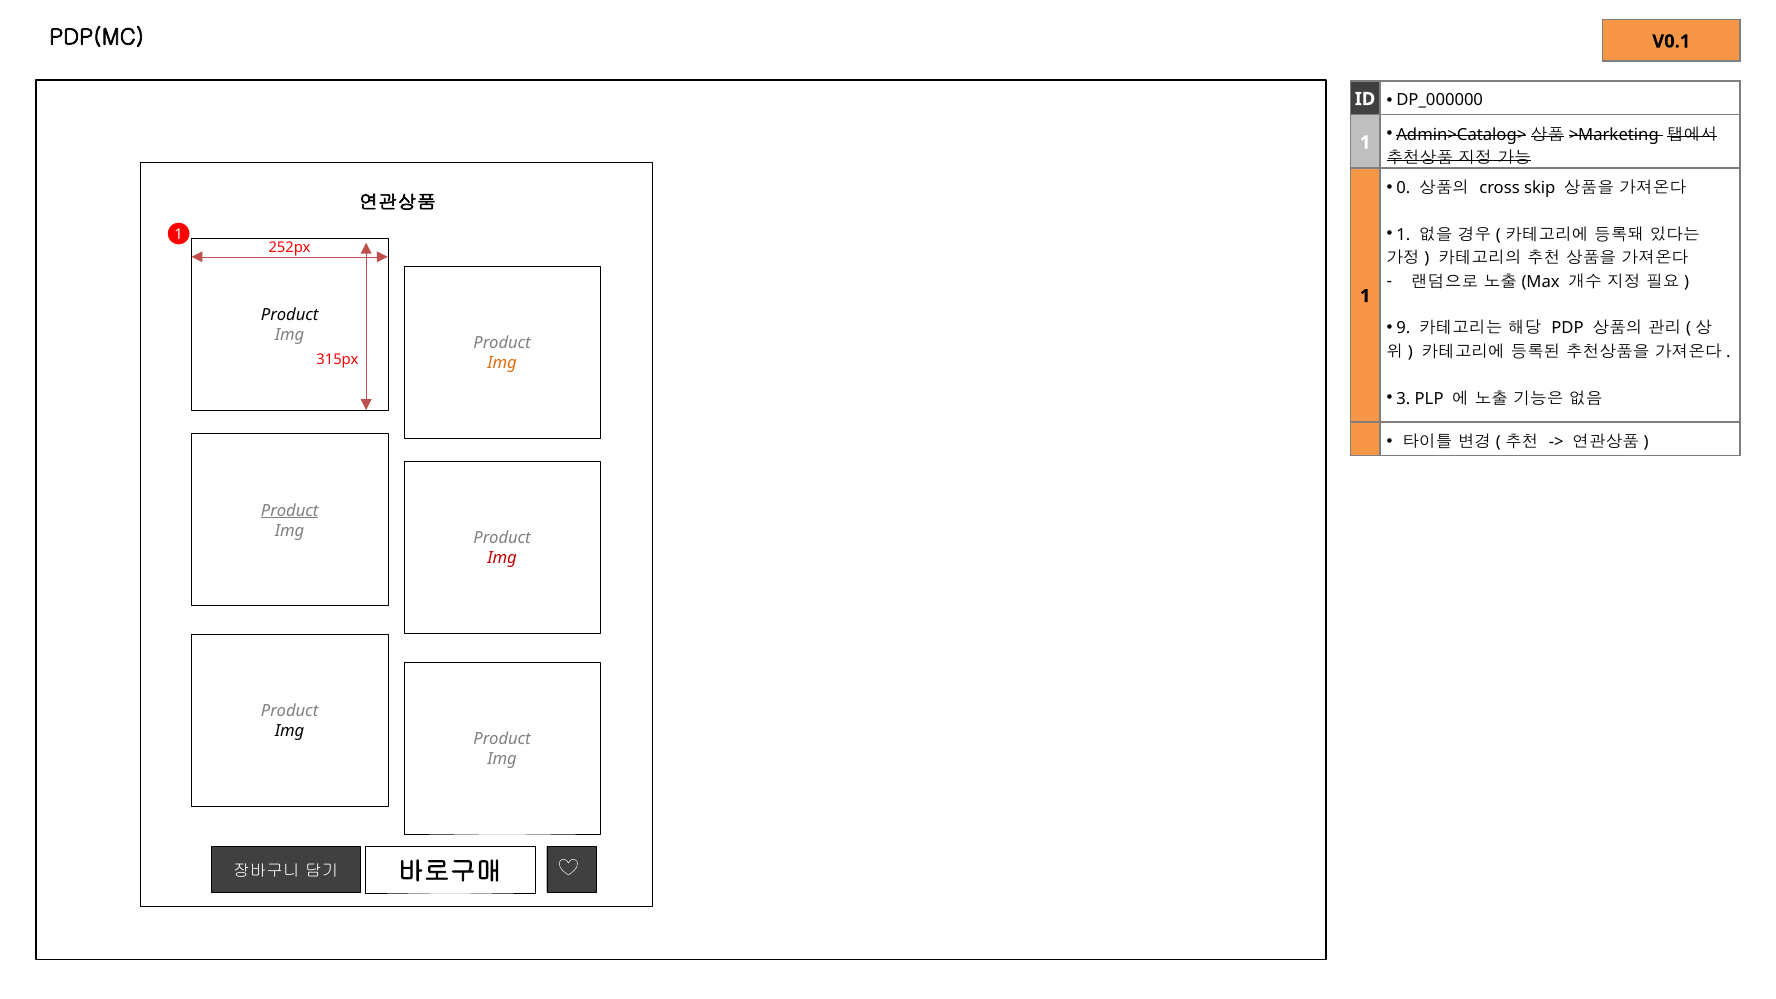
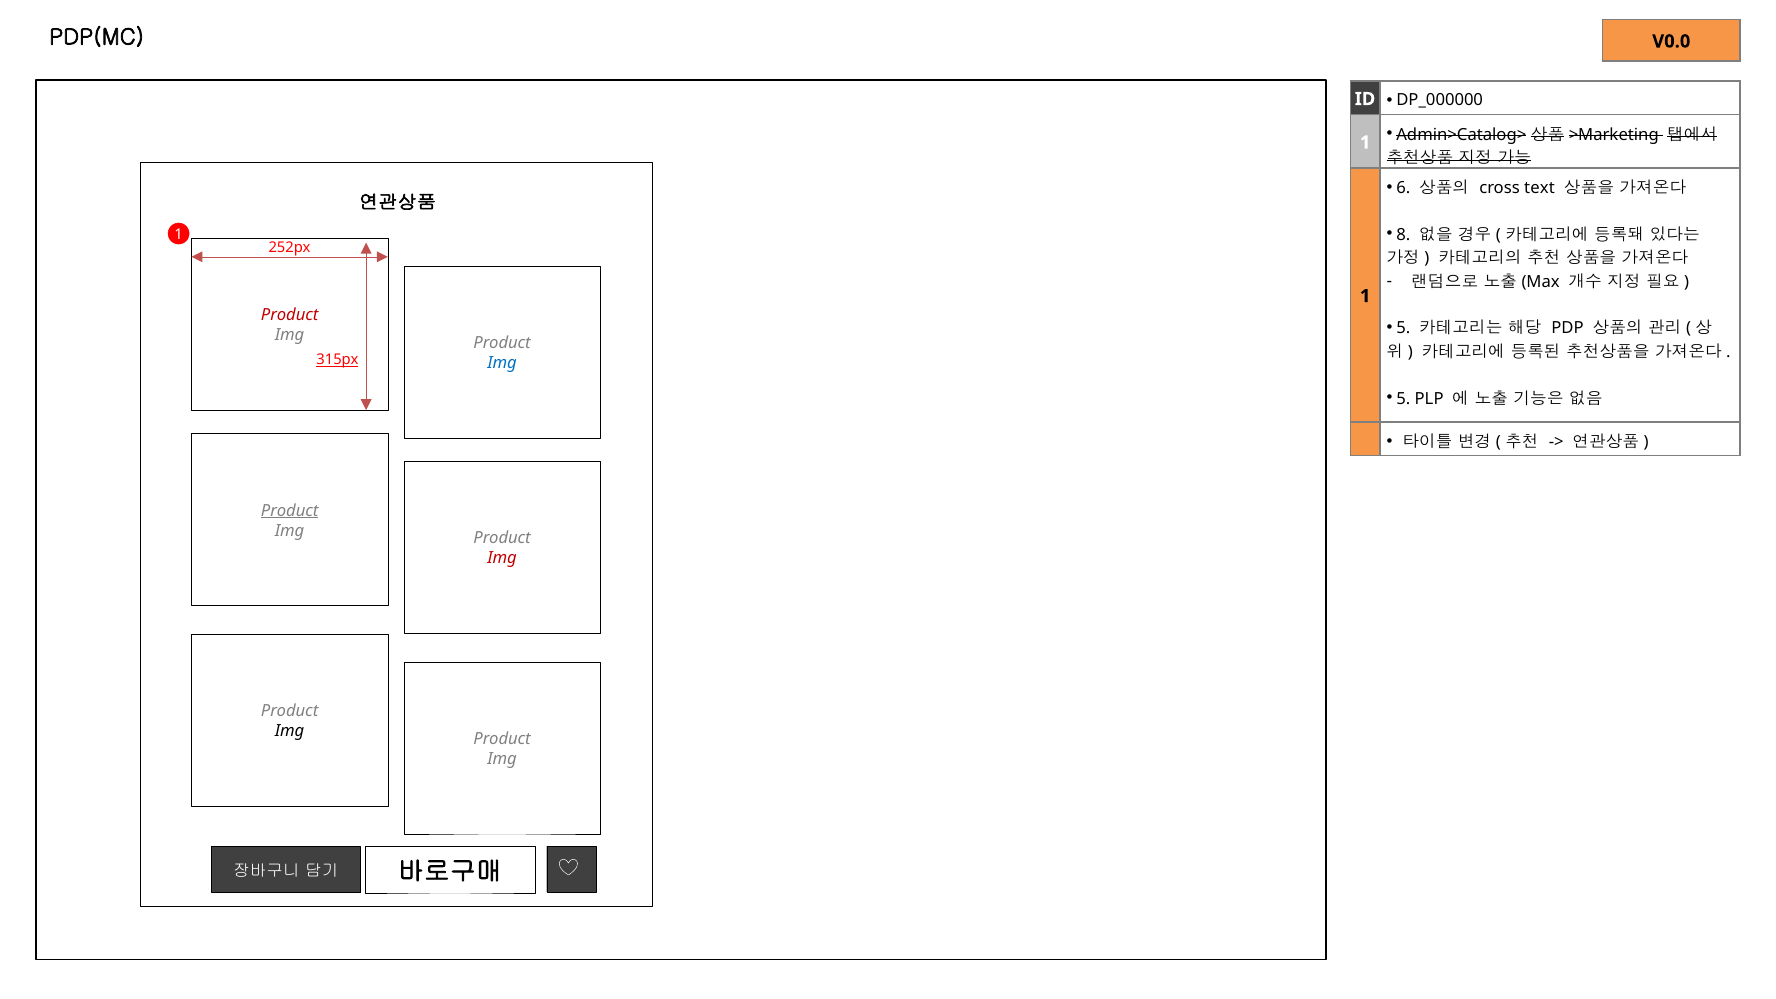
V0.1: V0.1 -> V0.0 (1671, 41)
0: 0 -> 6 (1403, 188)
skip: skip -> text (1540, 188)
1: 1 -> 8 (1403, 235)
Product colour: black -> red (290, 315)
9: 9 -> 5 (1403, 328)
315px underline: none -> present (337, 360)
Img colour: orange -> blue (502, 363)
3: 3 -> 5 (1403, 399)
